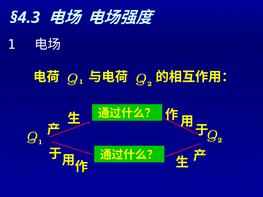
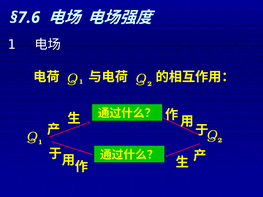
§4.3: §4.3 -> §7.6 (25, 18)
